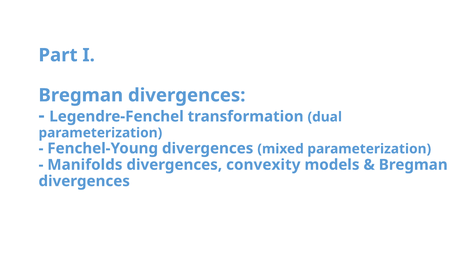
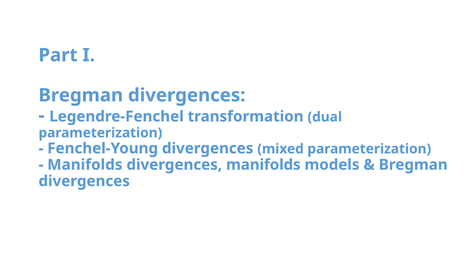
divergences convexity: convexity -> manifolds (263, 165)
